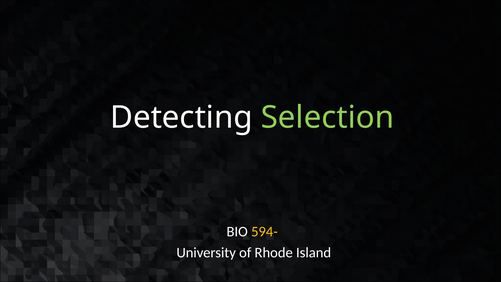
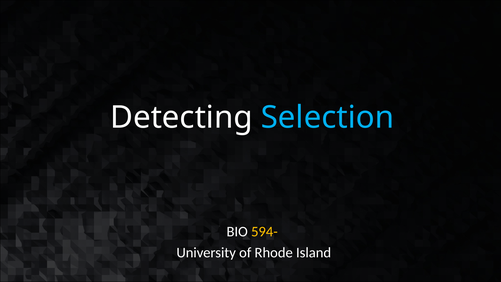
Selection colour: light green -> light blue (327, 118)
